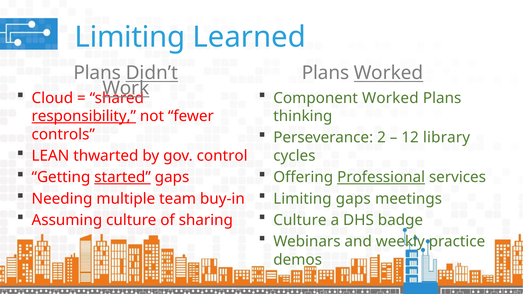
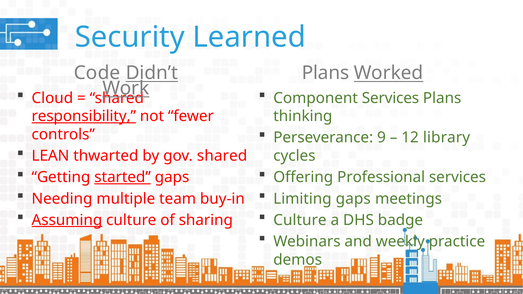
Limiting: Limiting -> Security (130, 37)
Plans: Plans -> Code (97, 73)
Component Worked: Worked -> Services (390, 98)
2: 2 -> 9 (381, 138)
gov control: control -> shared (222, 156)
Professional underline: present -> none (381, 177)
Assuming underline: none -> present (67, 220)
